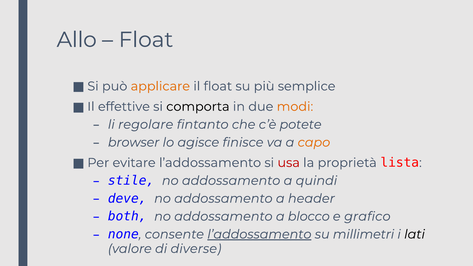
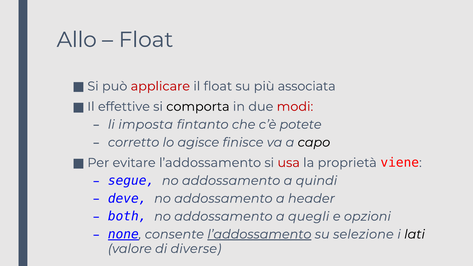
applicare colour: orange -> red (160, 86)
semplice: semplice -> associata (307, 86)
modi colour: orange -> red (295, 107)
regolare: regolare -> imposta (146, 125)
browser: browser -> corretto (134, 142)
capo colour: orange -> black (314, 142)
lista: lista -> viene (400, 163)
stile: stile -> segue (131, 181)
blocco: blocco -> quegli (309, 216)
grafico: grafico -> opzioni (367, 216)
none underline: none -> present (123, 234)
millimetri: millimetri -> selezione (363, 234)
